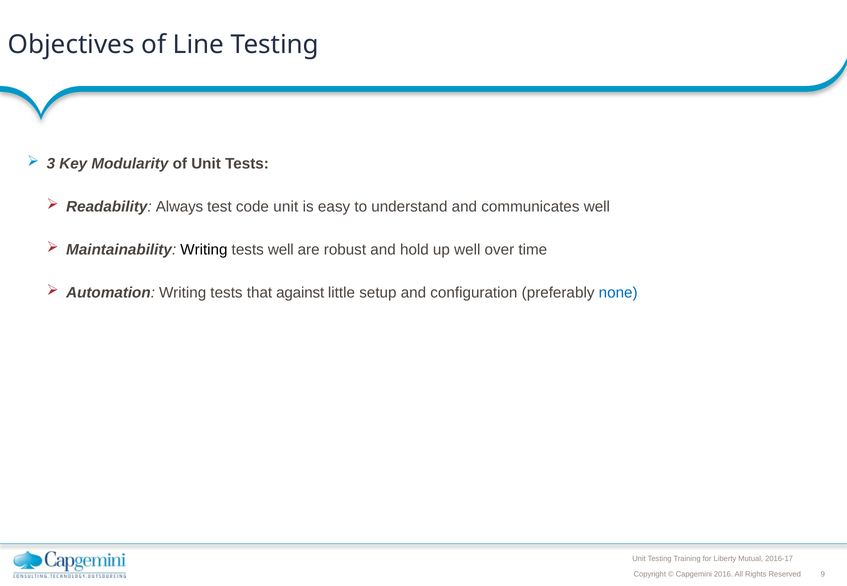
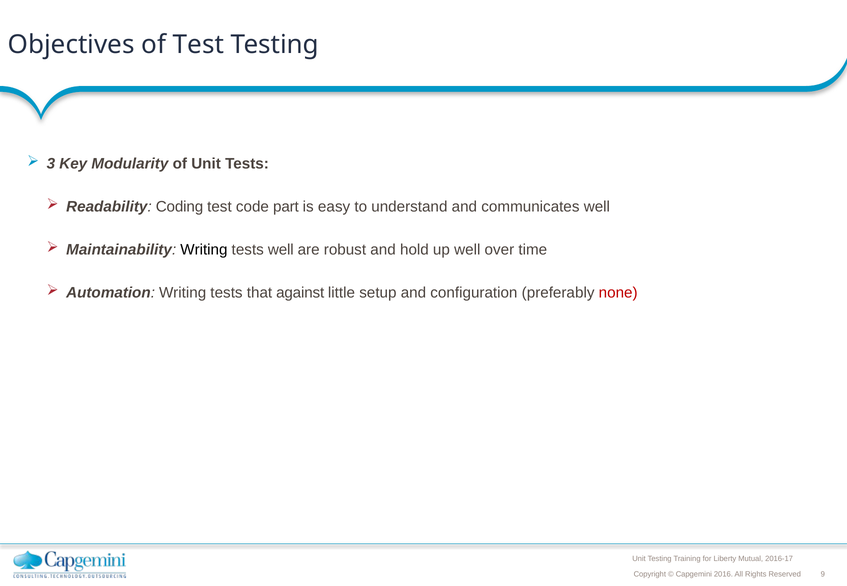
of Line: Line -> Test (198, 45)
Always: Always -> Coding (180, 207)
code unit: unit -> part (286, 207)
none colour: blue -> red (618, 293)
